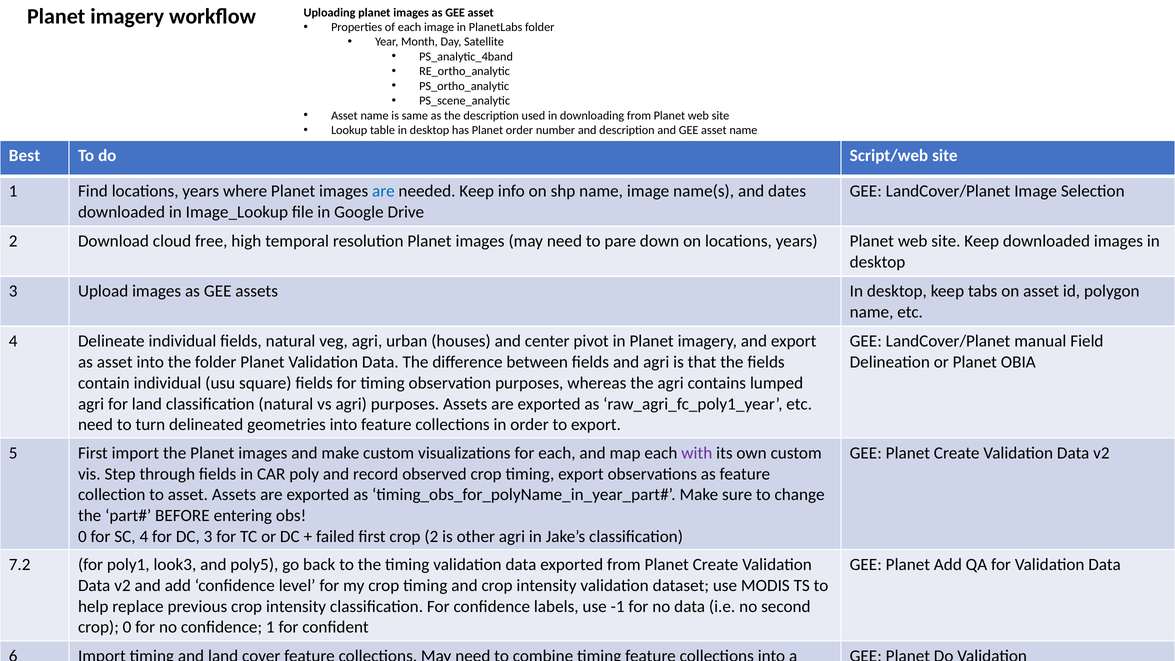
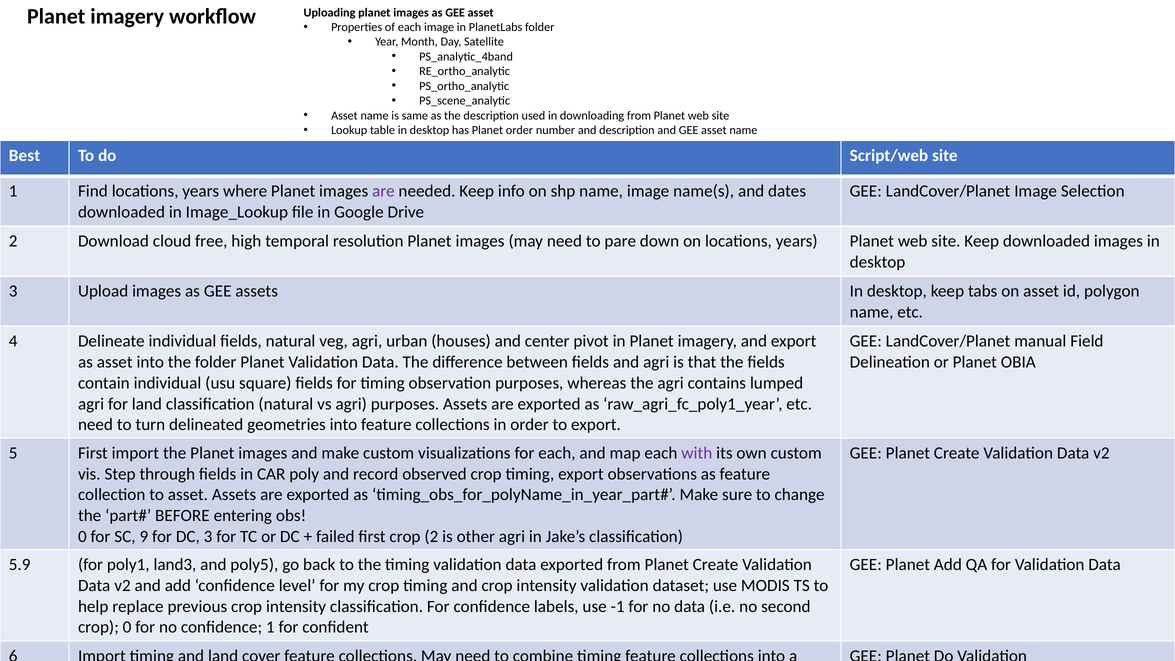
are colour: blue -> purple (383, 191)
SC 4: 4 -> 9 (144, 536)
7.2: 7.2 -> 5.9 (20, 565)
look3: look3 -> land3 (175, 565)
